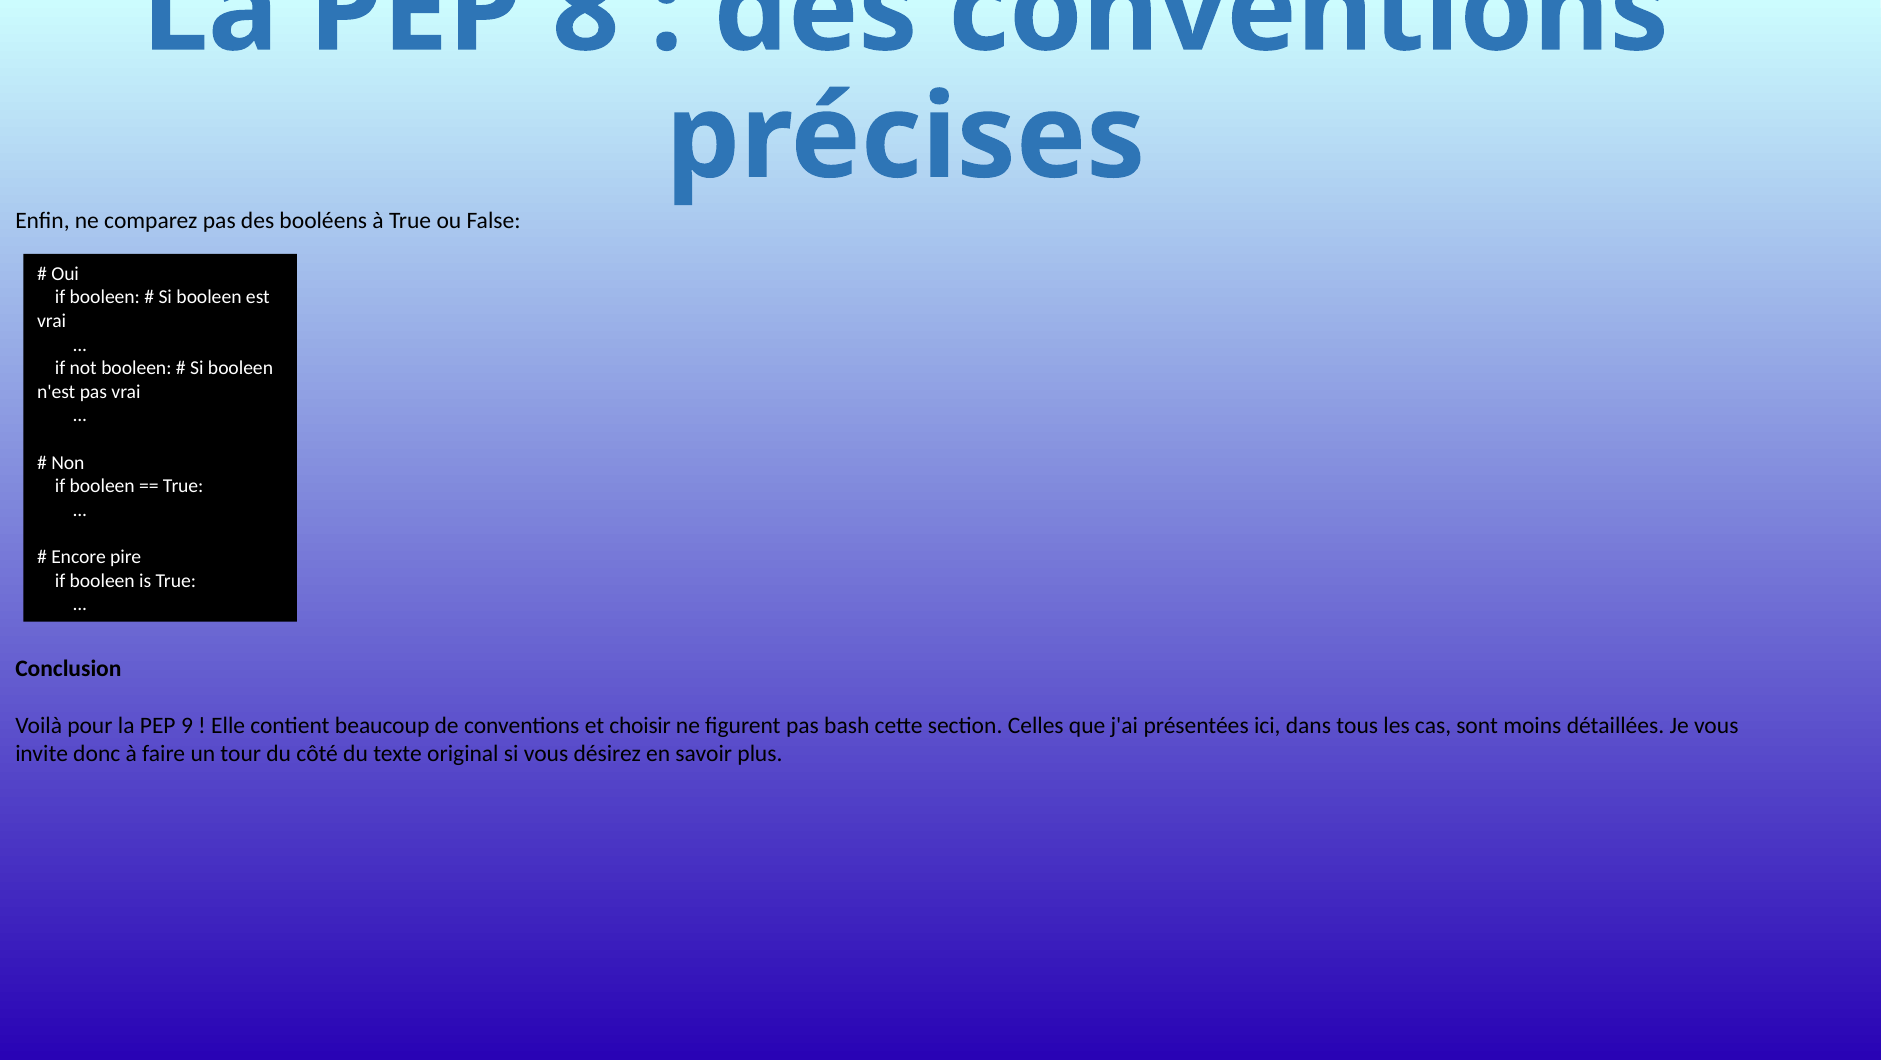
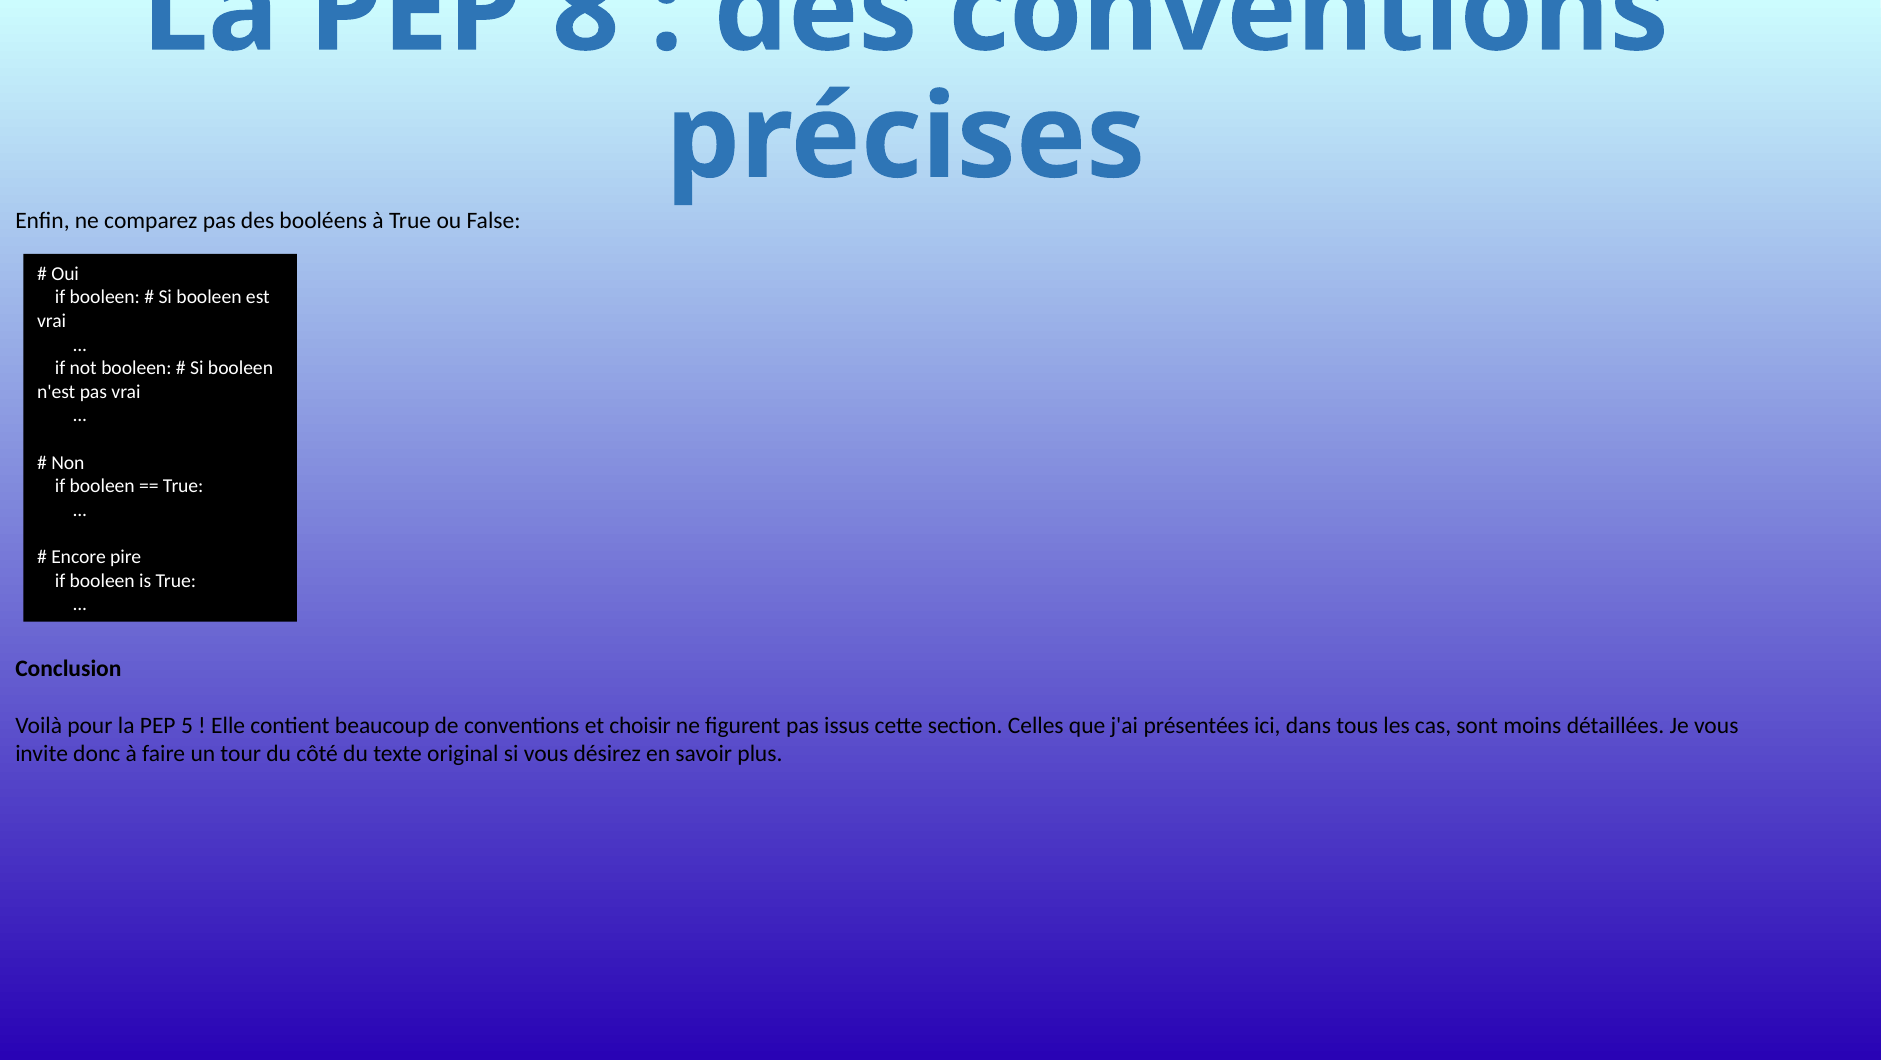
9: 9 -> 5 (187, 726)
bash: bash -> issus (847, 726)
